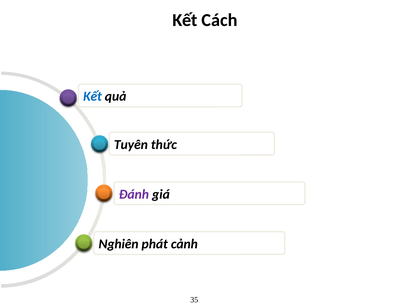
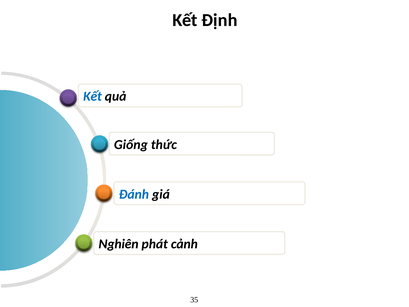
Cách: Cách -> Định (219, 20)
Tuyên: Tuyên -> Giống (131, 144)
Đánh colour: purple -> blue (134, 194)
